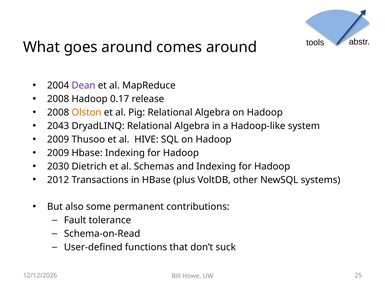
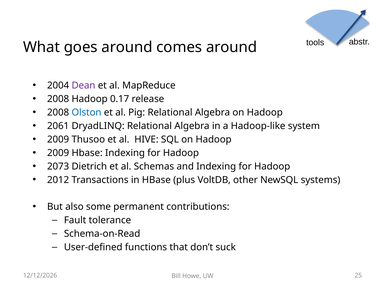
Olston colour: orange -> blue (86, 112)
2043: 2043 -> 2061 (58, 126)
2030: 2030 -> 2073 (58, 166)
